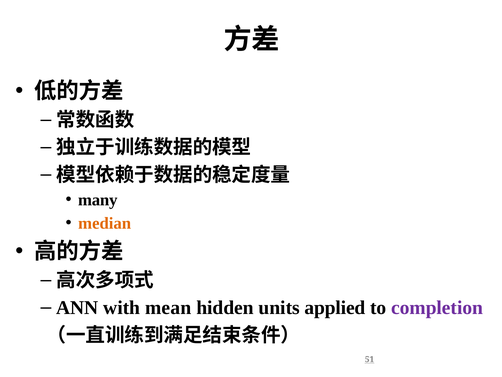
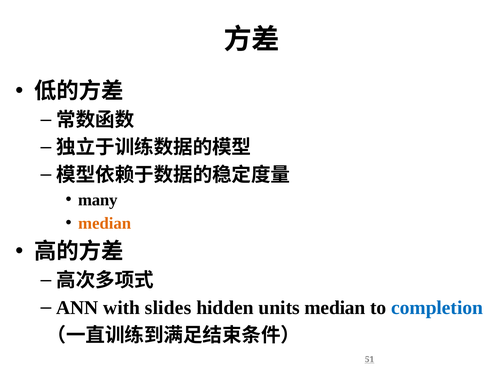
mean: mean -> slides (168, 307)
units applied: applied -> median (335, 307)
completion colour: purple -> blue (437, 307)
